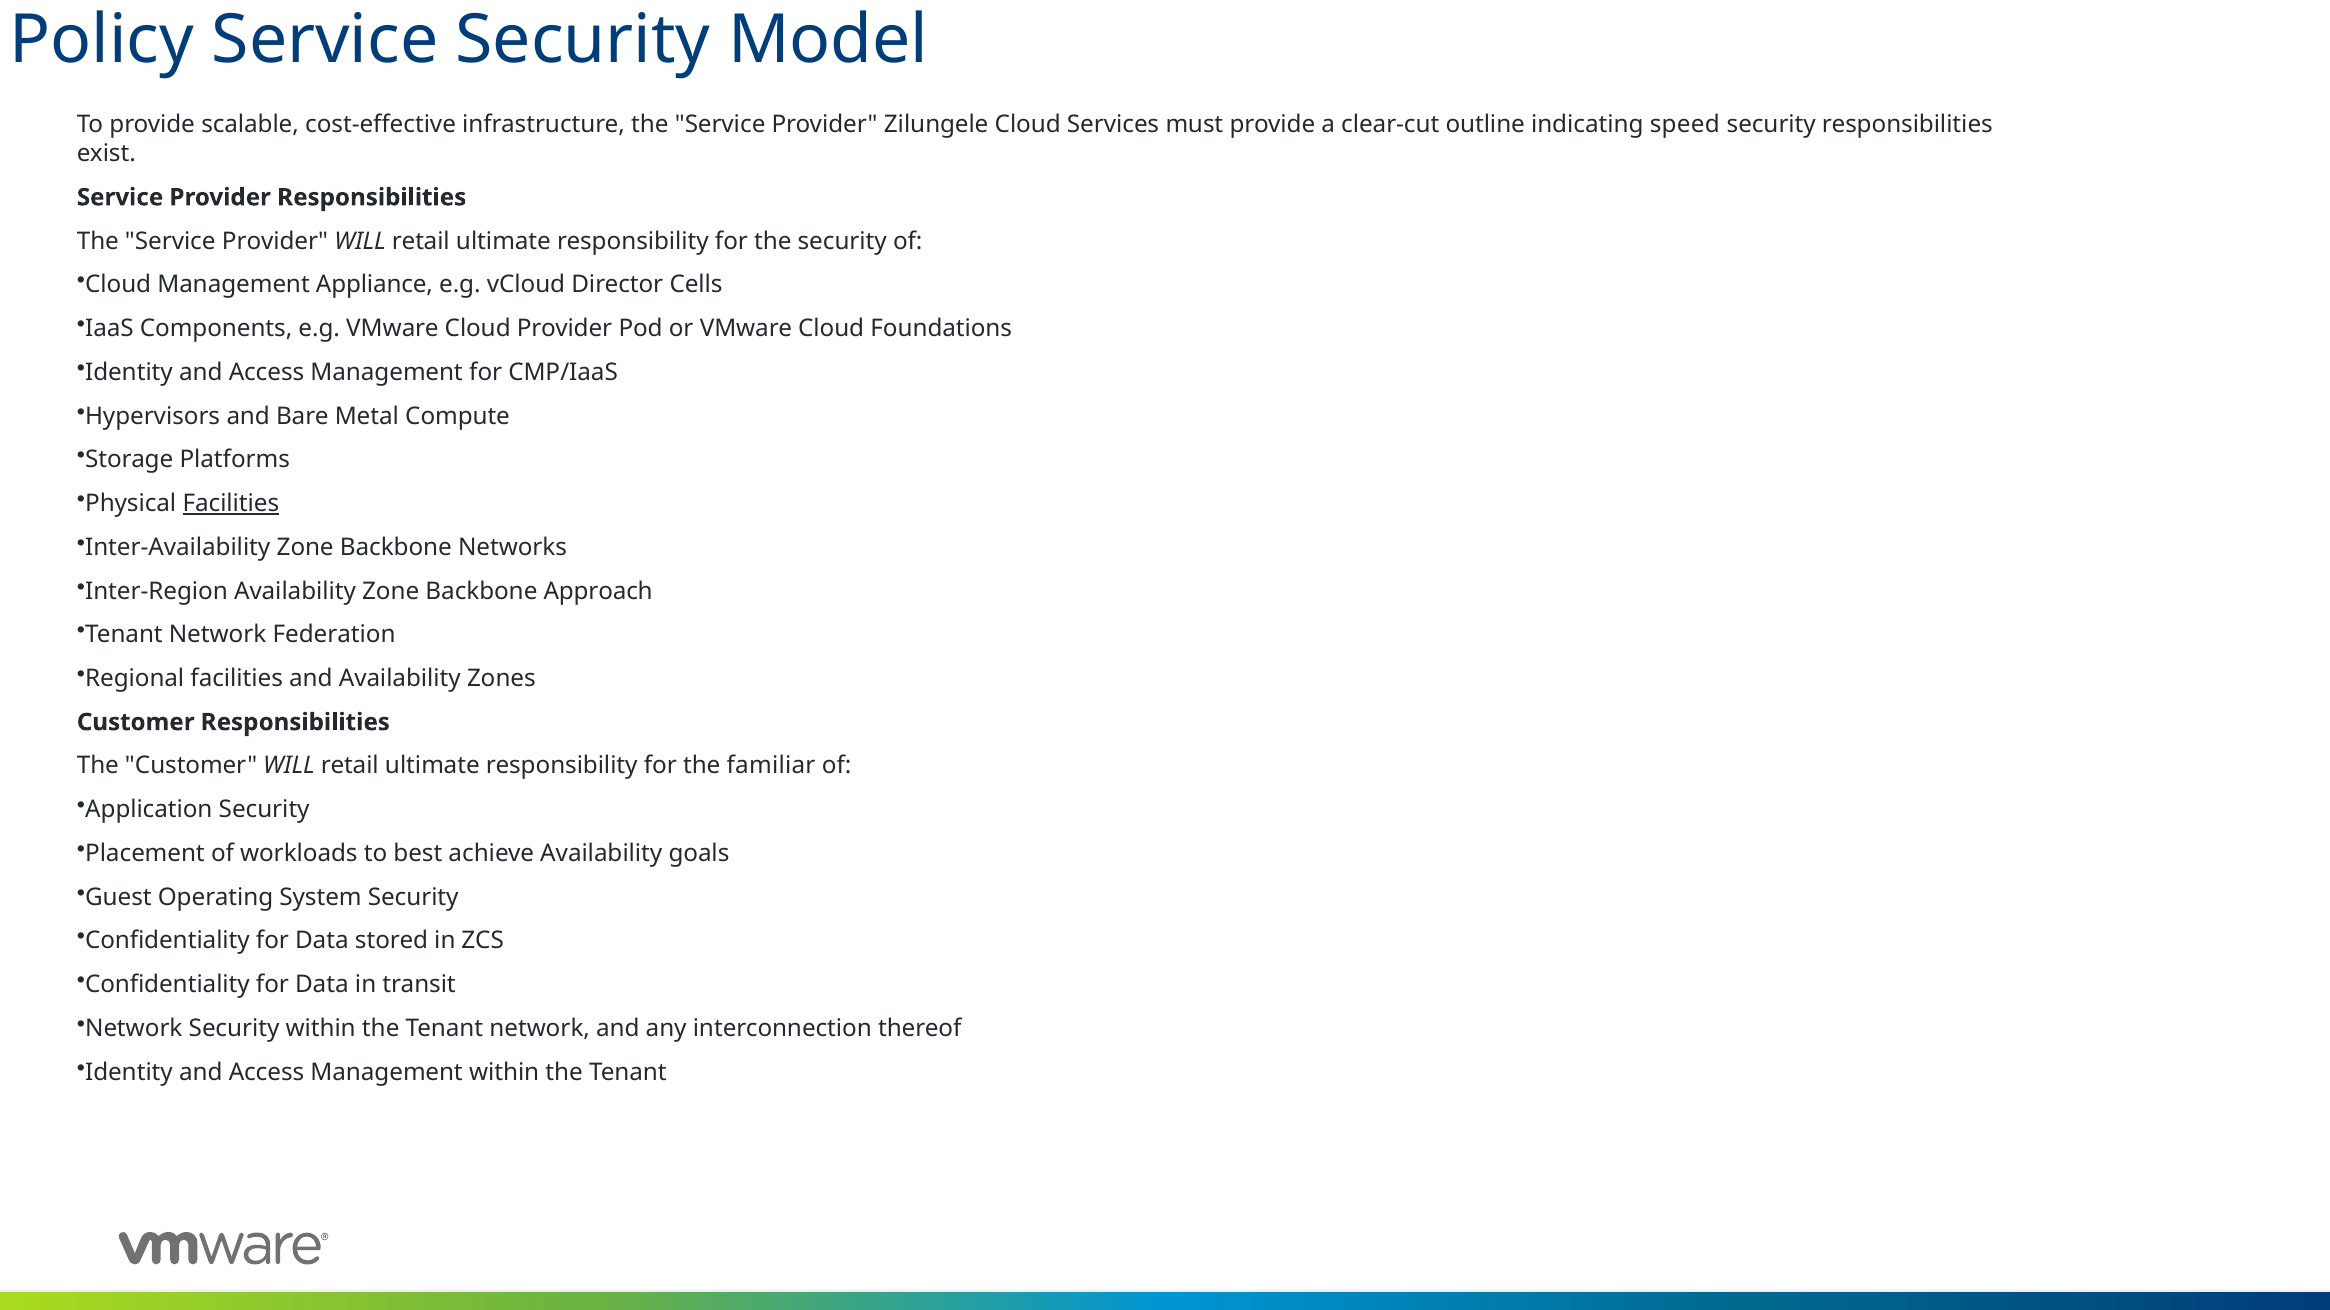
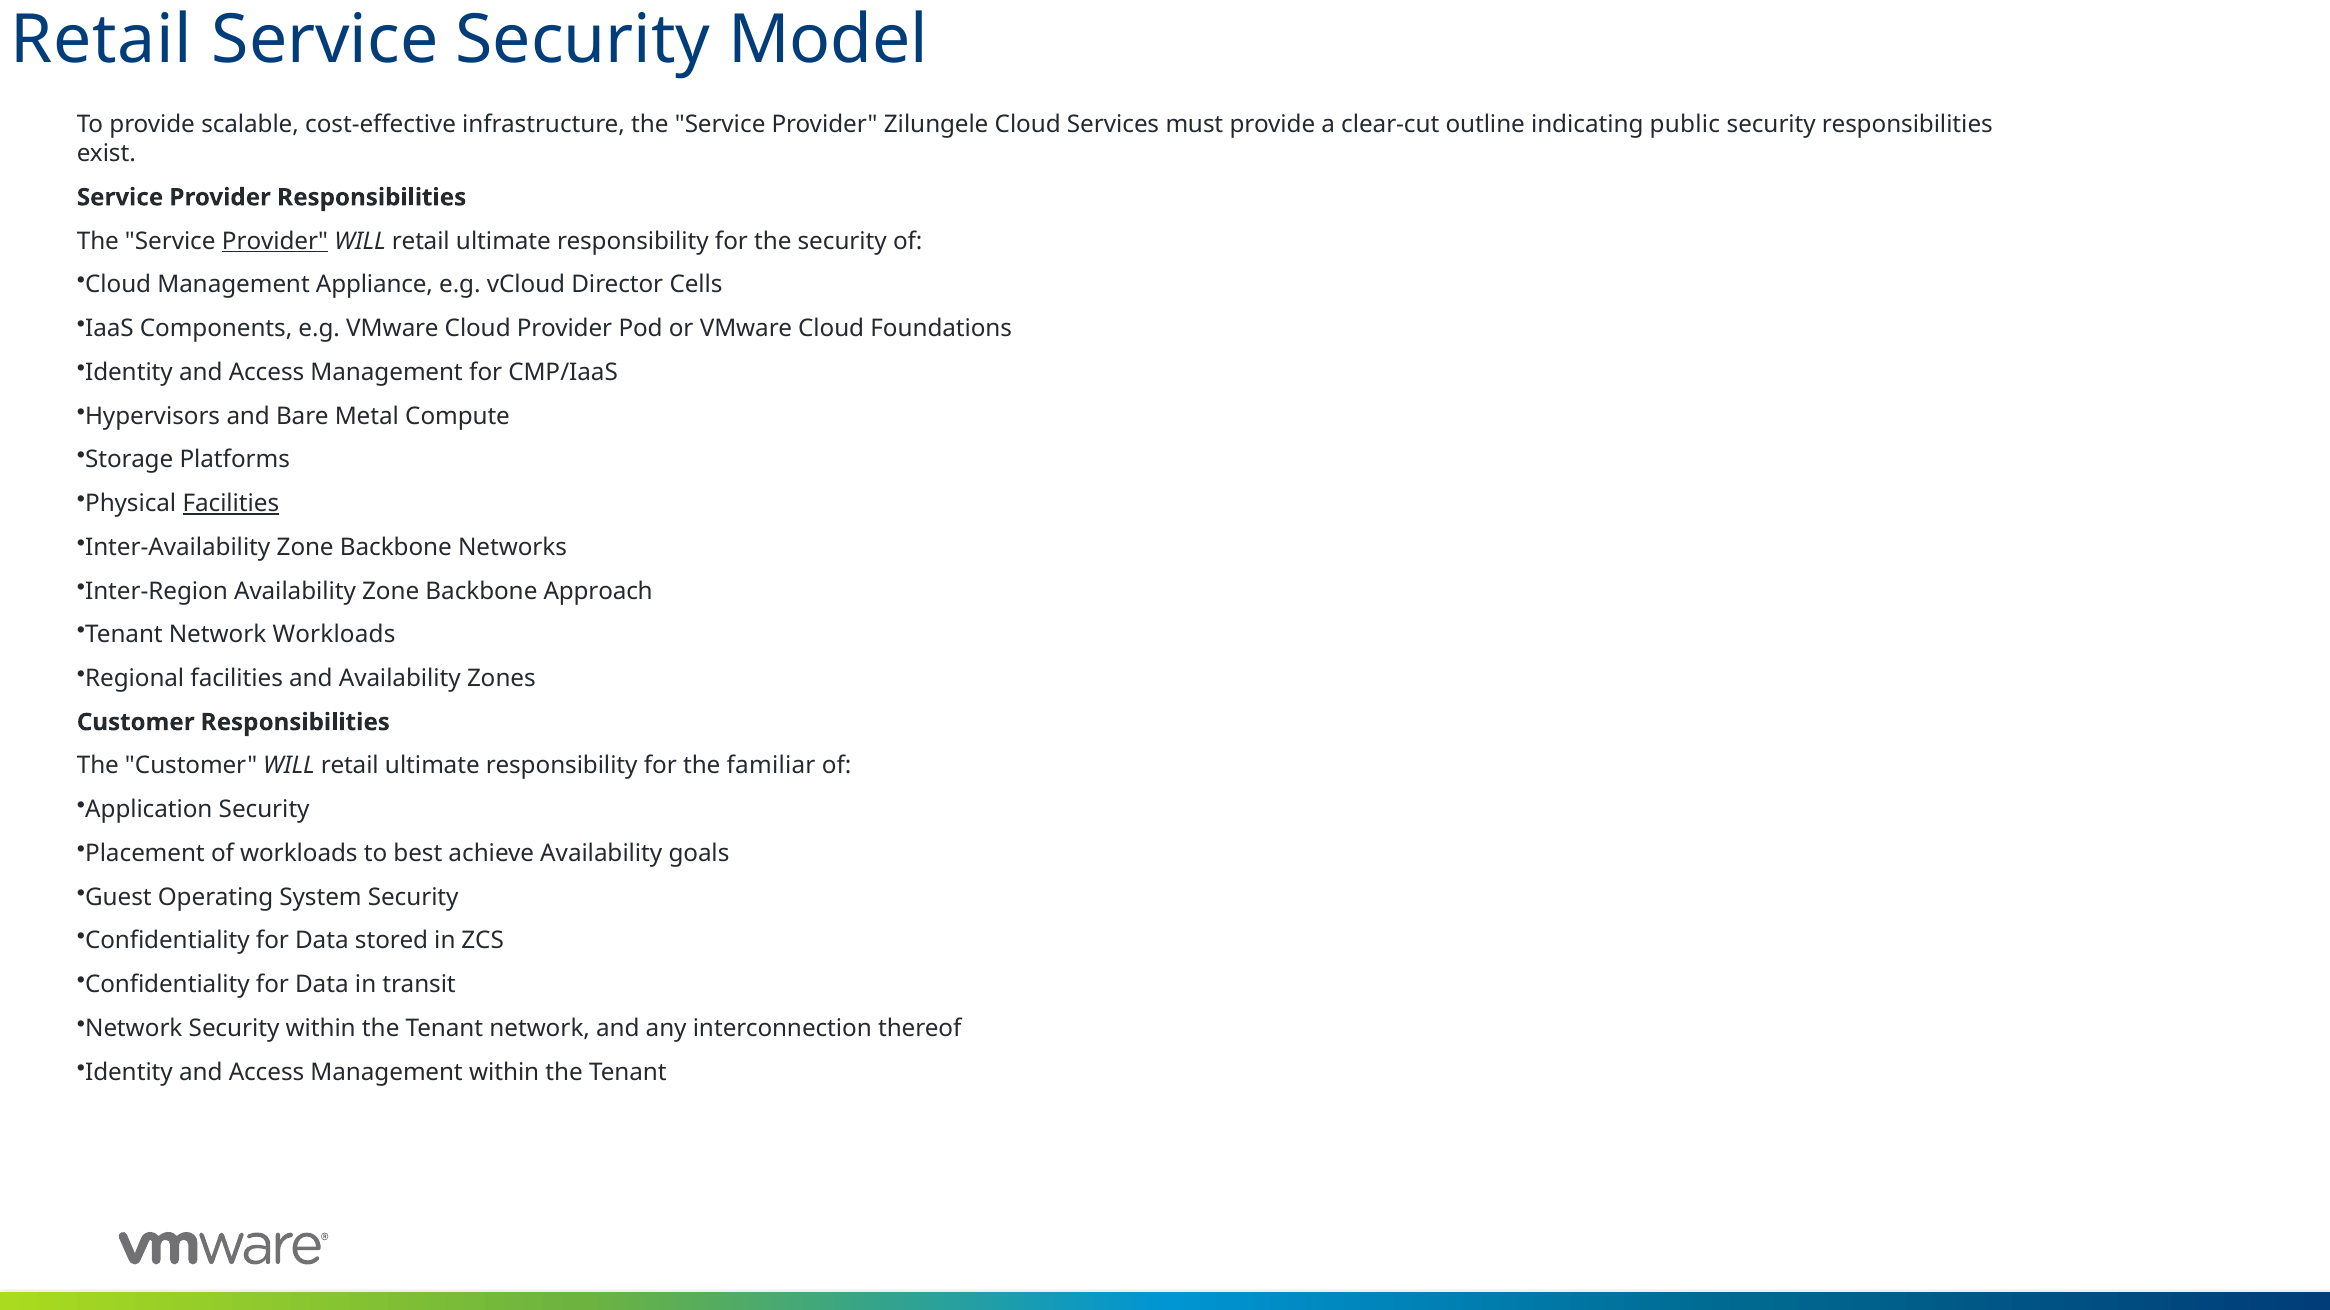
Policy: Policy -> Retail (102, 40)
speed: speed -> public (1685, 125)
Provider underline: none -> present (275, 241)
Network Federation: Federation -> Workloads (334, 635)
